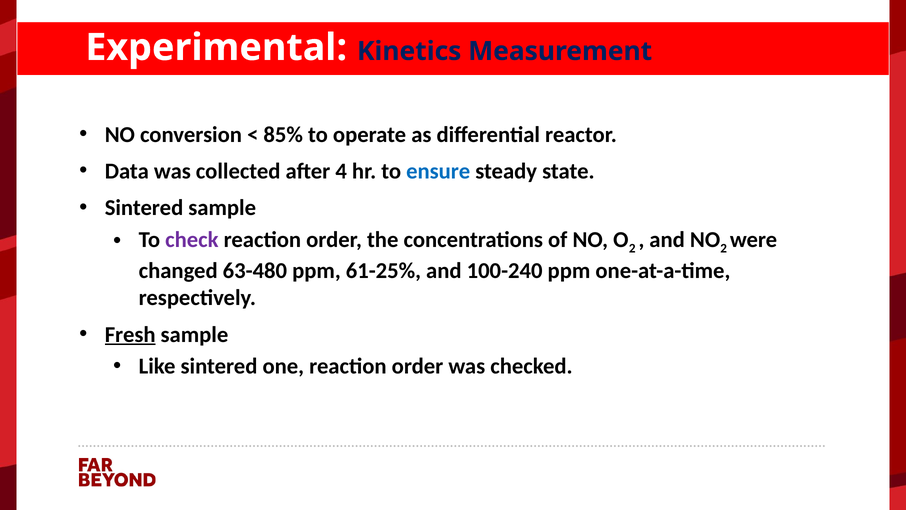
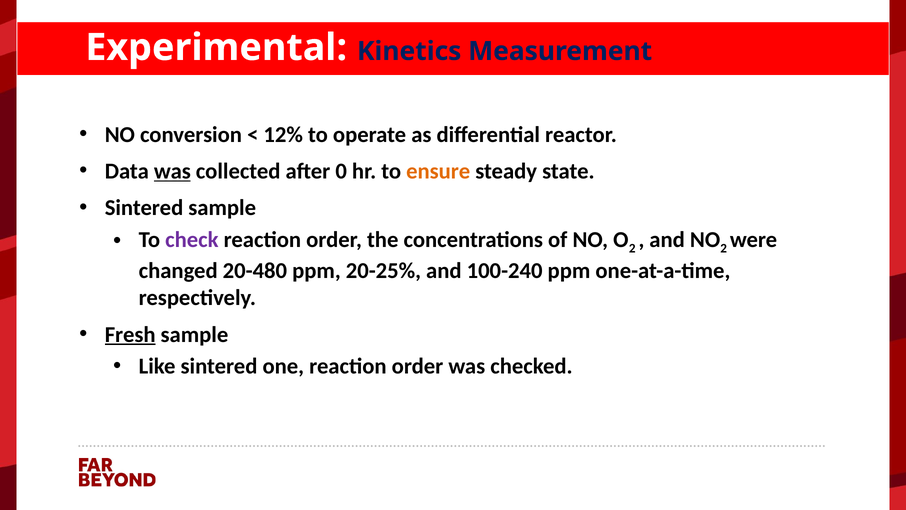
85%: 85% -> 12% (283, 134)
was underline: none -> present (172, 171)
4: 4 -> 0 (341, 171)
ensure colour: blue -> orange (438, 171)
63-480: 63-480 -> 20-480 (255, 270)
61-25%: 61-25% -> 20-25% (383, 270)
